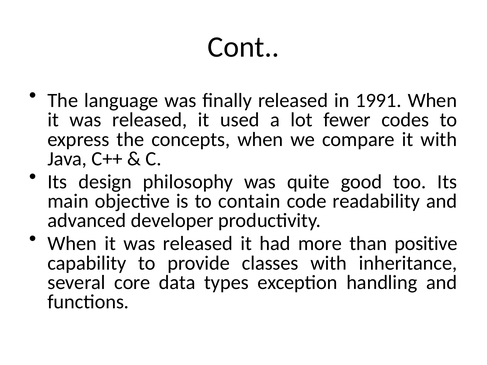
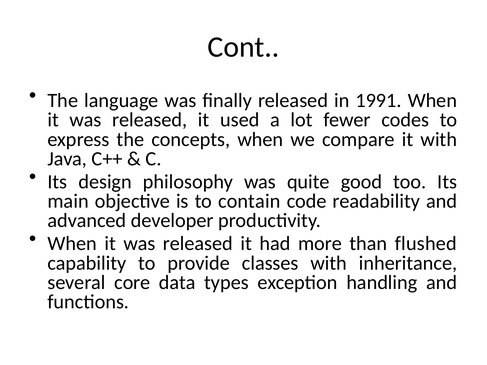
positive: positive -> flushed (426, 244)
